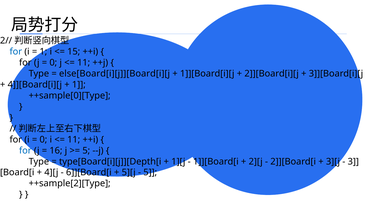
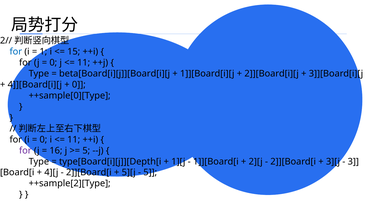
else[Board[i][j]][Board[i][j: else[Board[i][j]][Board[i][j -> beta[Board[i][j]][Board[i][j (115, 74)
1: 1 -> 0 (79, 85)
for colour: blue -> purple (25, 151)
6]][Board[i: 6]][Board[i -> 2]][Board[i (89, 173)
